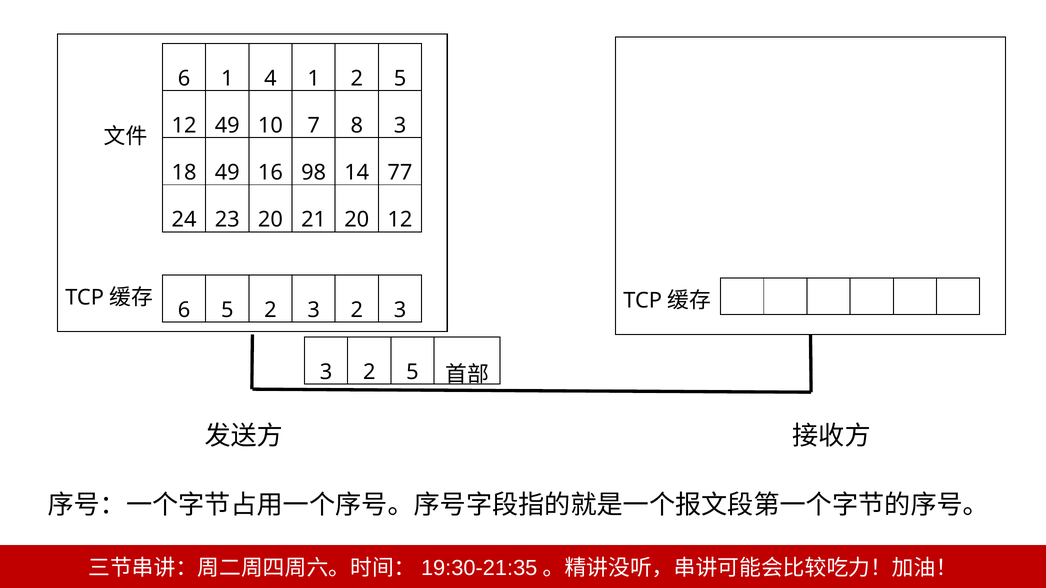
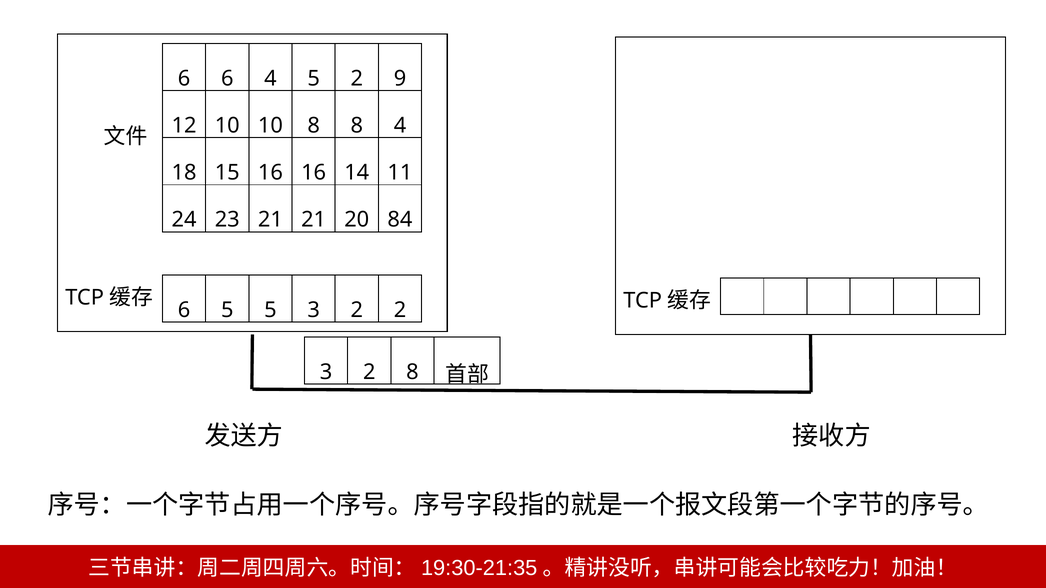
6 1: 1 -> 6 (227, 79)
4 1: 1 -> 5 (314, 79)
5: 5 -> 9 (400, 79)
12 49: 49 -> 10 (227, 126)
10 7: 7 -> 8 (314, 126)
8 3: 3 -> 4 (400, 126)
18 49: 49 -> 15 (227, 173)
16 98: 98 -> 16 (314, 173)
77: 77 -> 11 (400, 173)
23 20: 20 -> 21 (270, 220)
20 12: 12 -> 84 (400, 220)
5 2: 2 -> 5 (270, 310)
3 2 3: 3 -> 2 (400, 310)
3 2 5: 5 -> 8 (412, 372)
